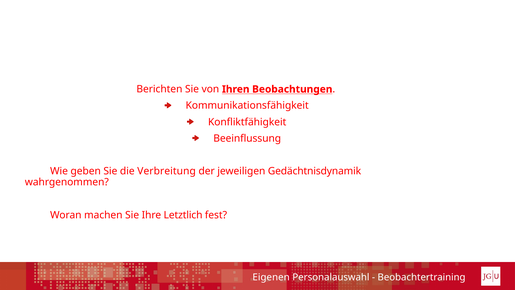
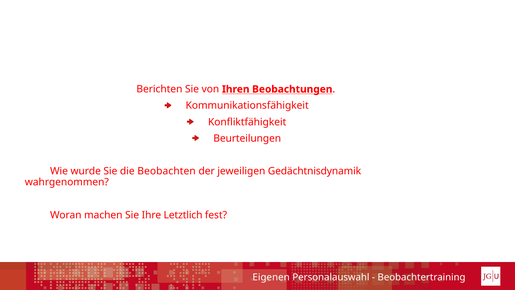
Beeinflussung: Beeinflussung -> Beurteilungen (247, 138)
geben: geben -> wurde (86, 171)
Verbreitung: Verbreitung -> Beobachten (167, 171)
